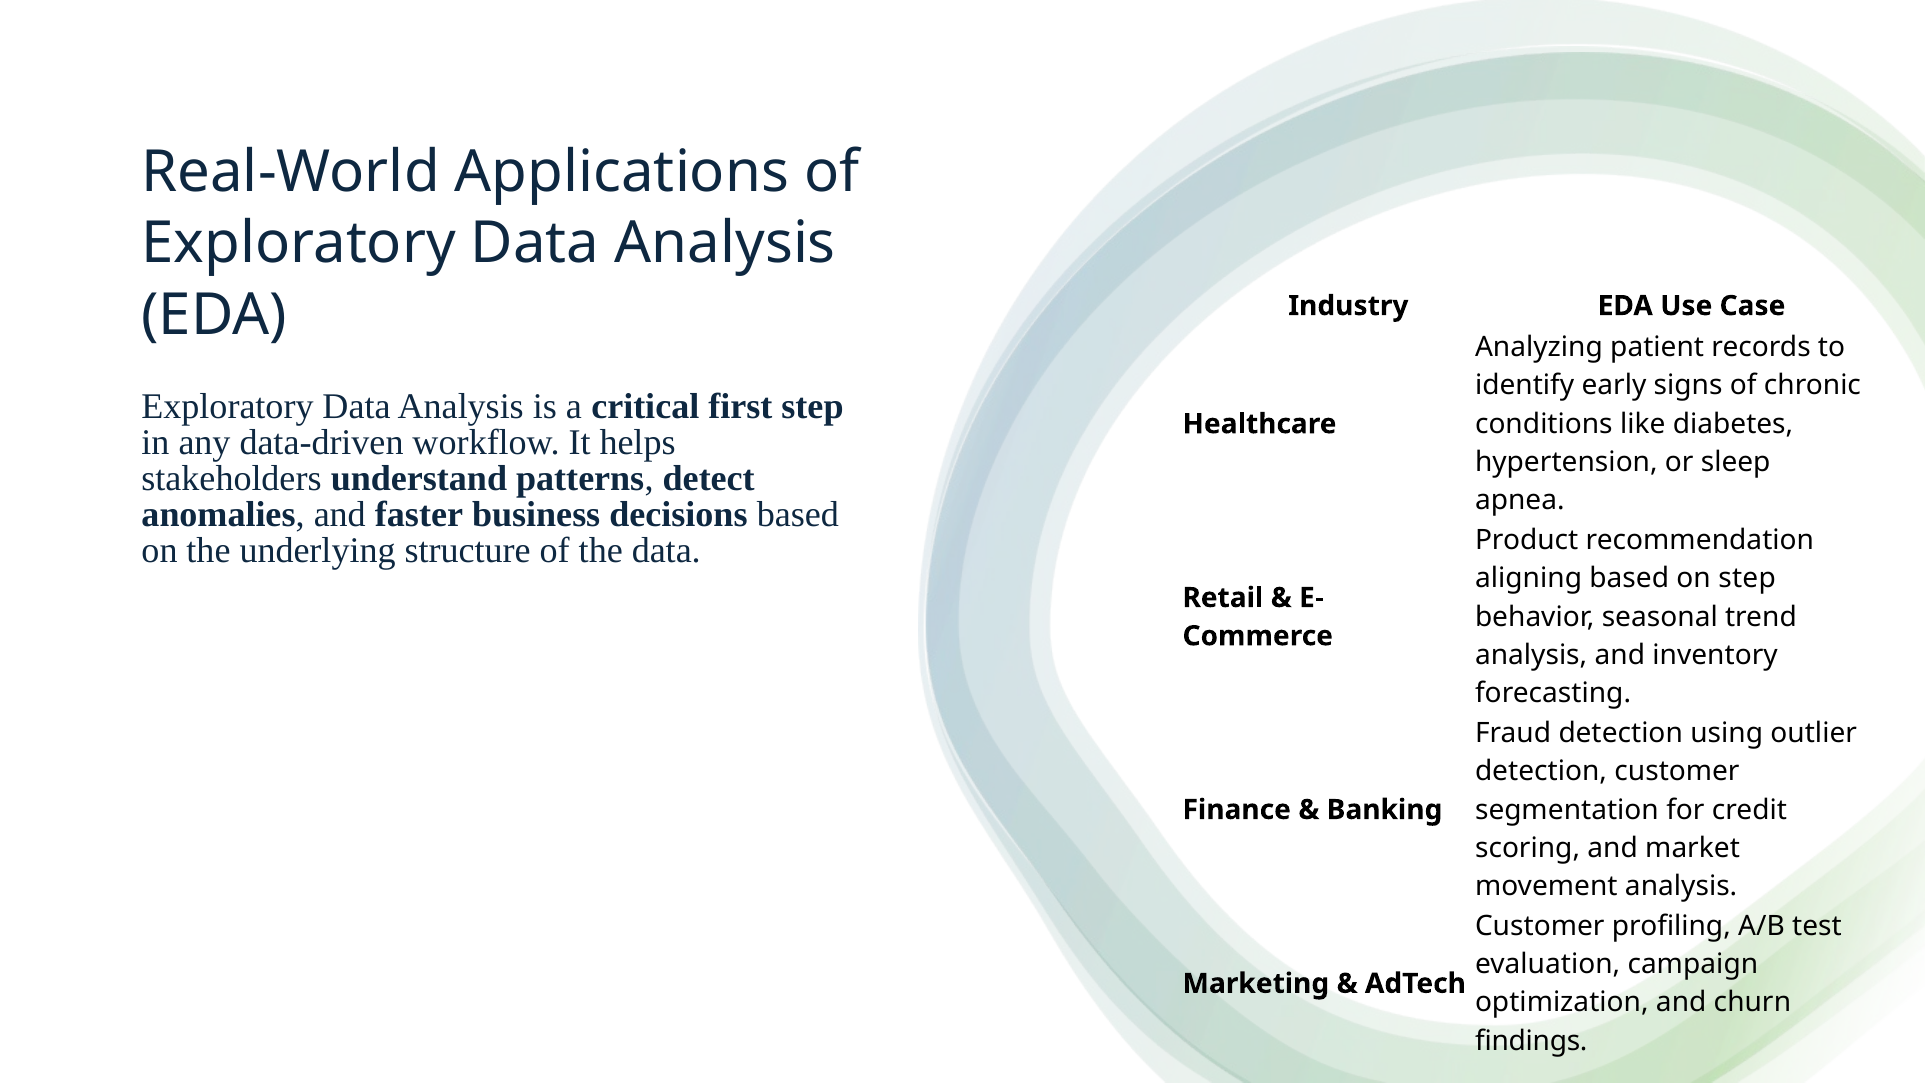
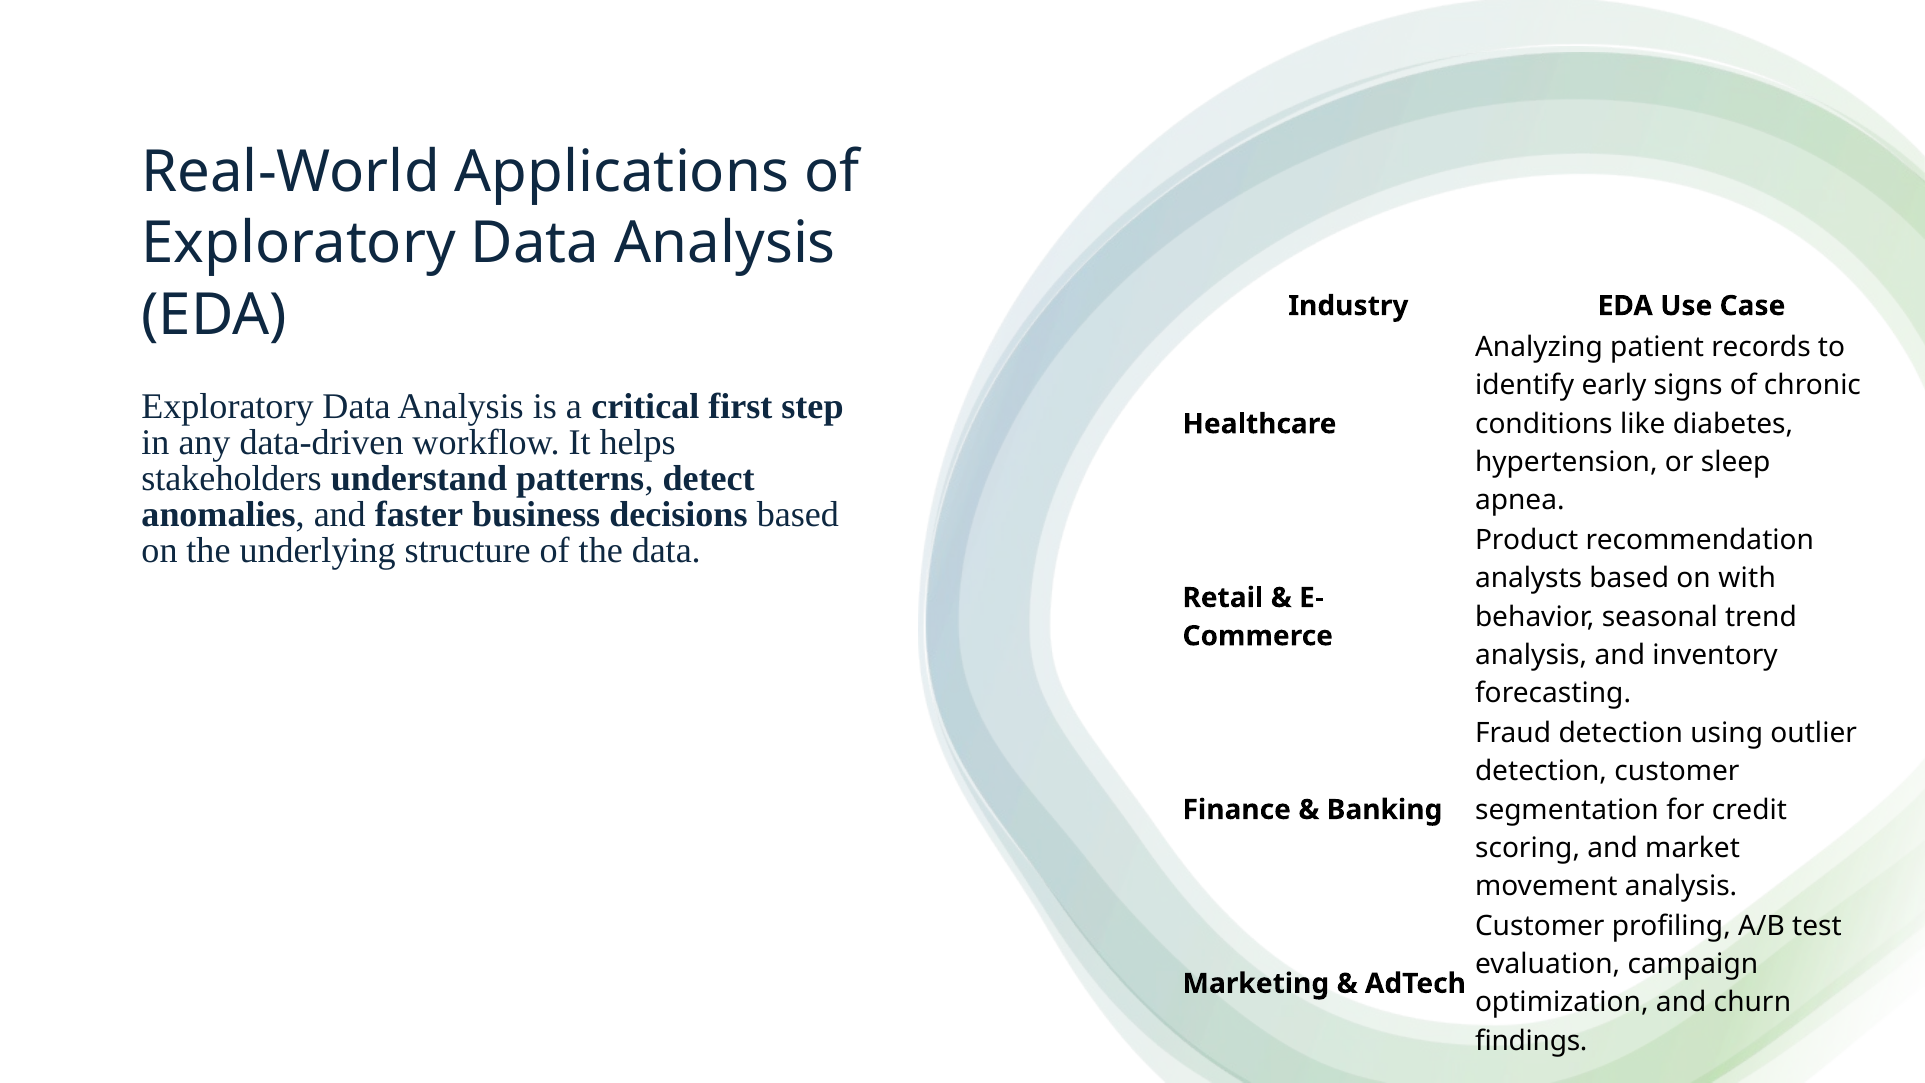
aligning: aligning -> analysts (1529, 579)
on step: step -> with (1747, 579)
